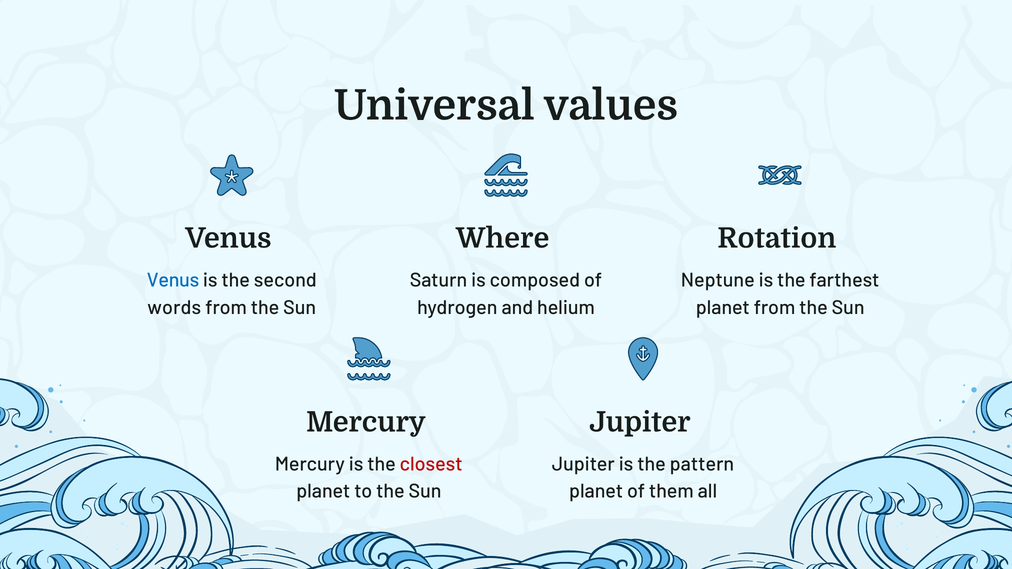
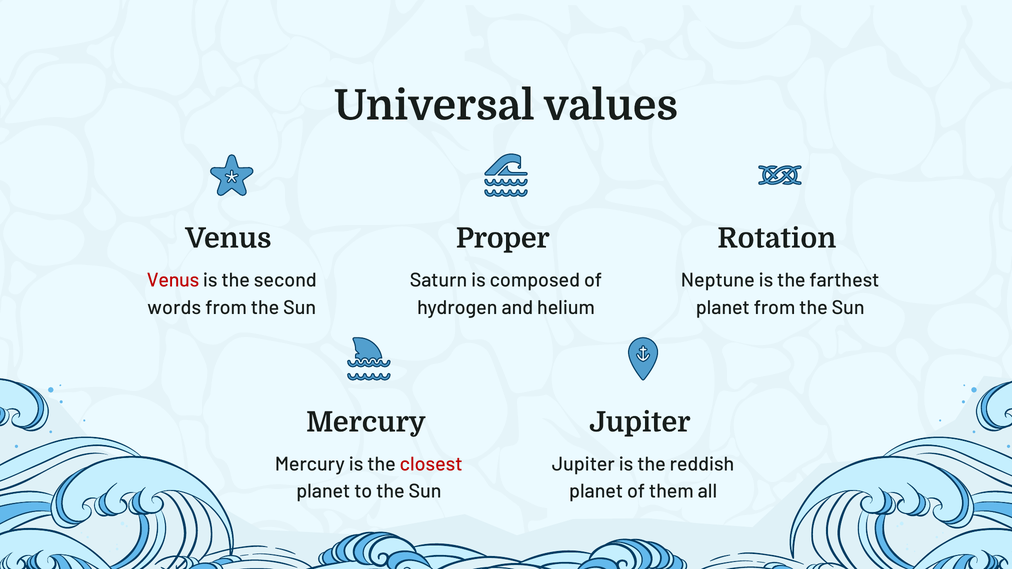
Where: Where -> Proper (503, 238)
Venus colour: blue -> red (173, 281)
pattern: pattern -> reddish (702, 465)
